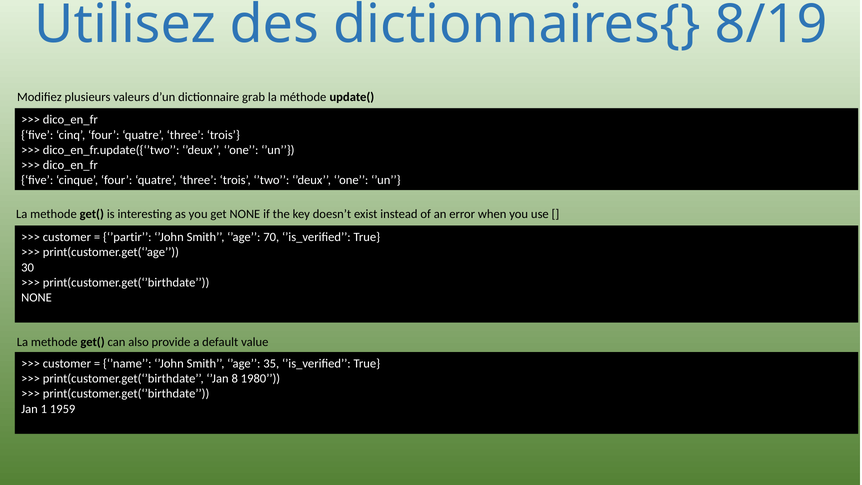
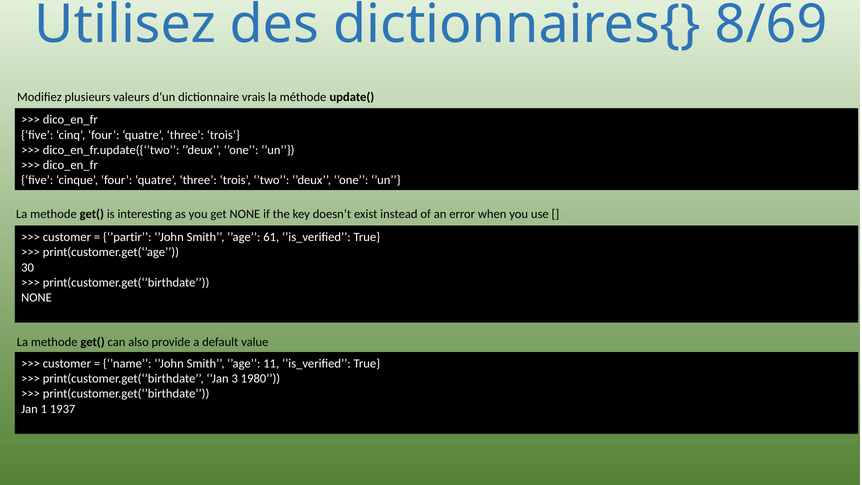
8/19: 8/19 -> 8/69 (771, 25)
grab: grab -> vrais (254, 97)
70: 70 -> 61 (271, 237)
35: 35 -> 11 (271, 364)
8: 8 -> 3 (235, 379)
1959: 1959 -> 1937 (63, 409)
